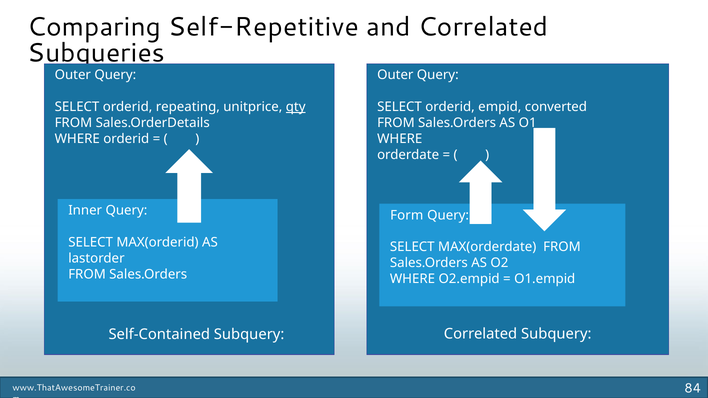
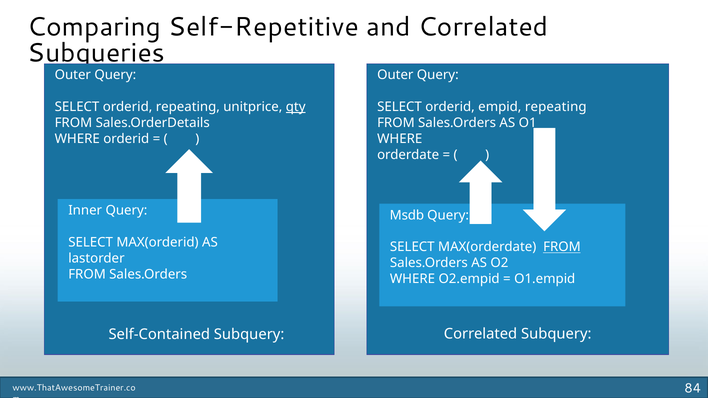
empid converted: converted -> repeating (556, 107)
Form: Form -> Msdb (407, 215)
FROM underline: none -> present (562, 247)
